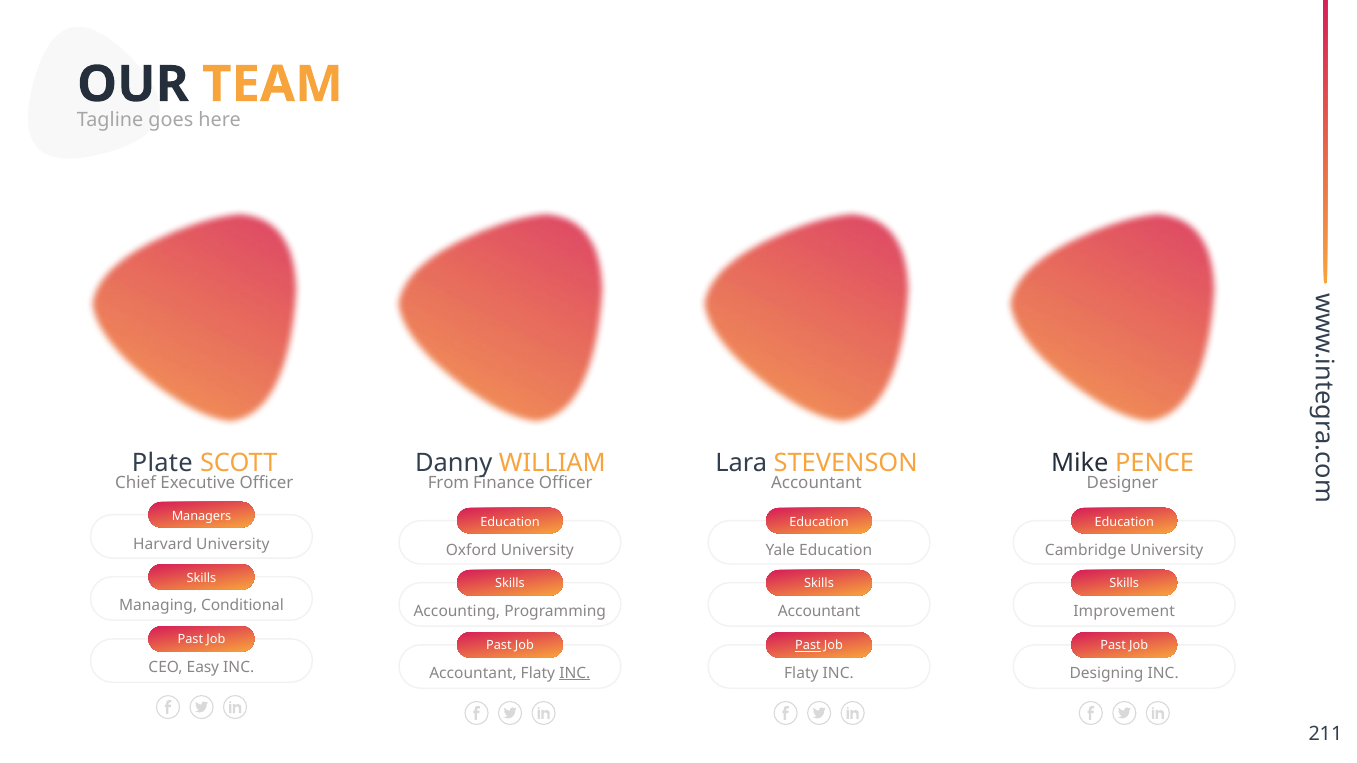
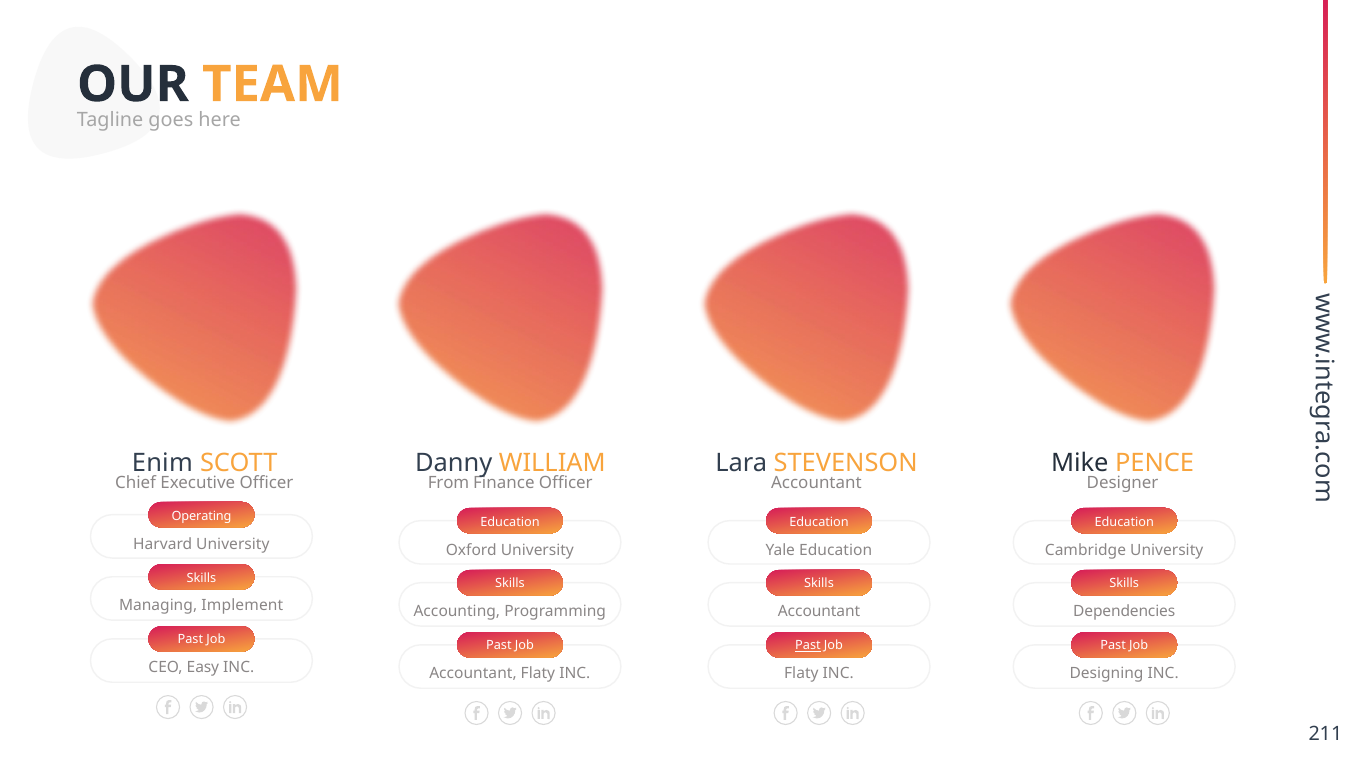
Plate: Plate -> Enim (162, 463)
Managers: Managers -> Operating (202, 516)
Conditional: Conditional -> Implement (242, 606)
Improvement: Improvement -> Dependencies (1124, 612)
INC underline: present -> none (575, 674)
